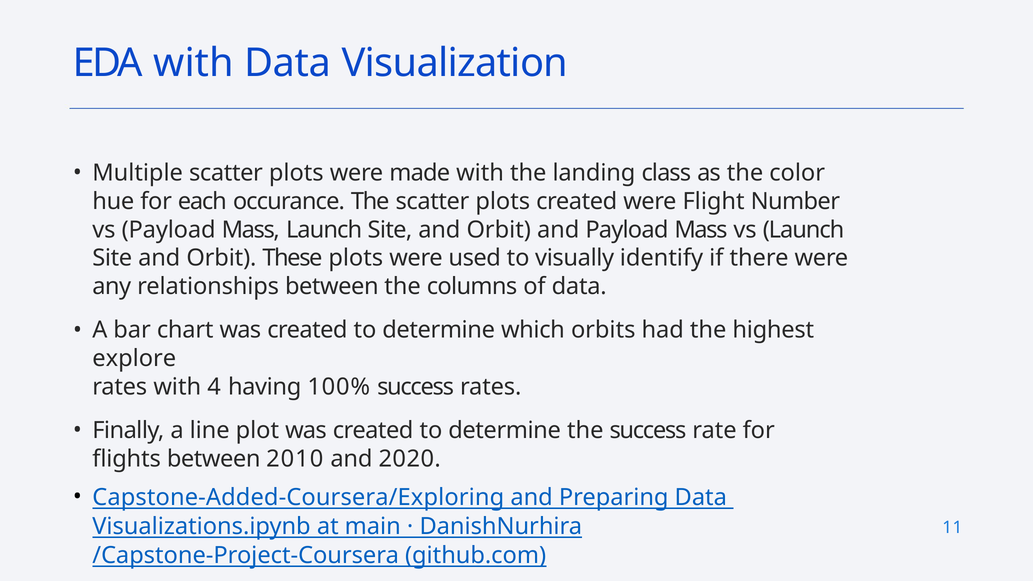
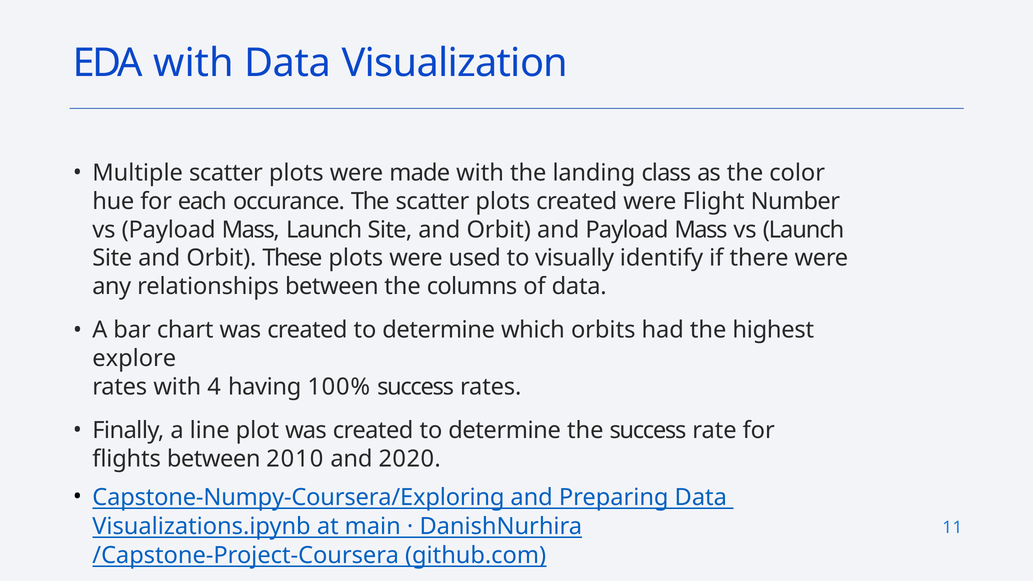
Capstone-Added-Coursera/Exploring: Capstone-Added-Coursera/Exploring -> Capstone-Numpy-Coursera/Exploring (298, 498)
